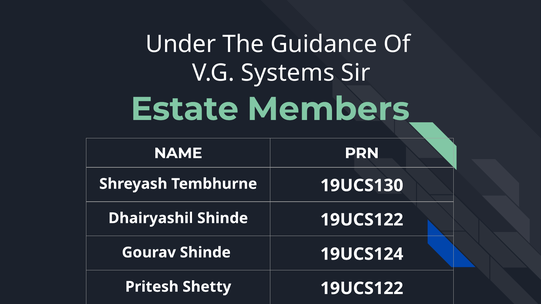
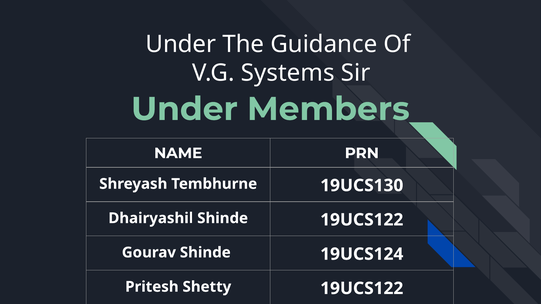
Estate: Estate -> Under (184, 109)
